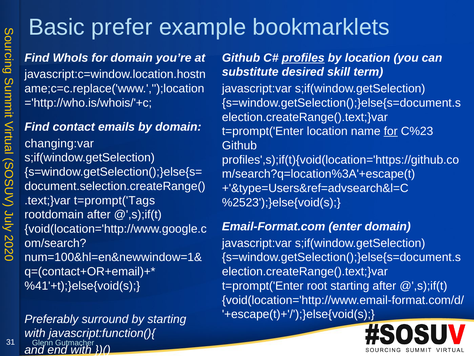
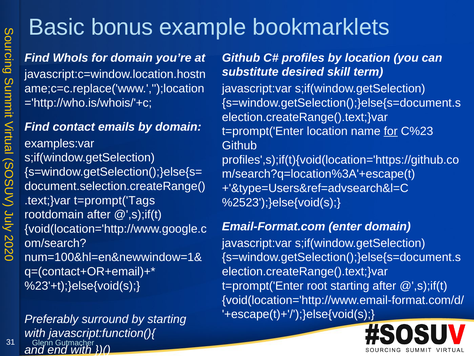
prefer: prefer -> bonus (122, 27)
profiles underline: present -> none (303, 58)
changing:var: changing:var -> examples:var (59, 143)
%41'+t);}else{void(s: %41'+t);}else{void(s -> %23'+t);}else{void(s (82, 285)
